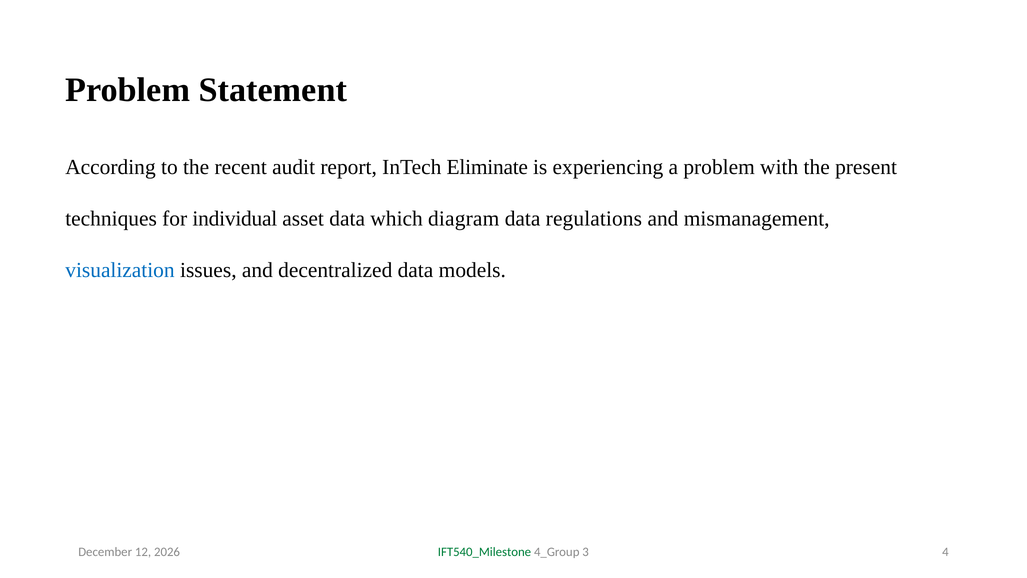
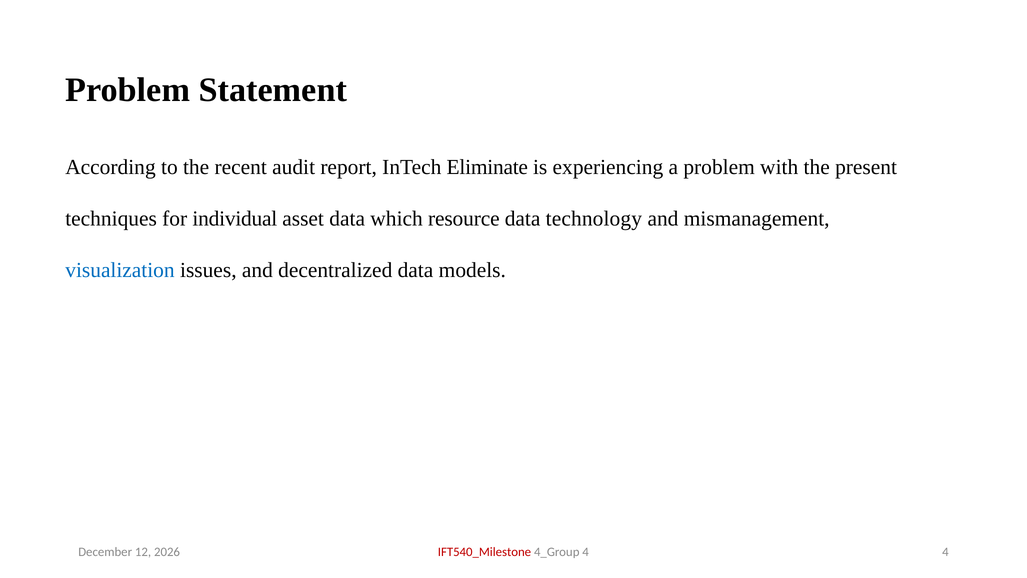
diagram: diagram -> resource (464, 218)
regulations: regulations -> technology (594, 218)
IFT540_Milestone colour: green -> red (484, 552)
4_Group 3: 3 -> 4 (586, 552)
